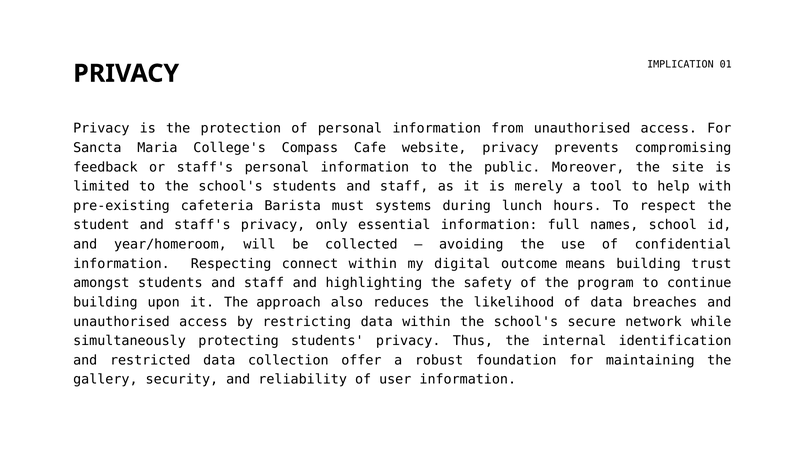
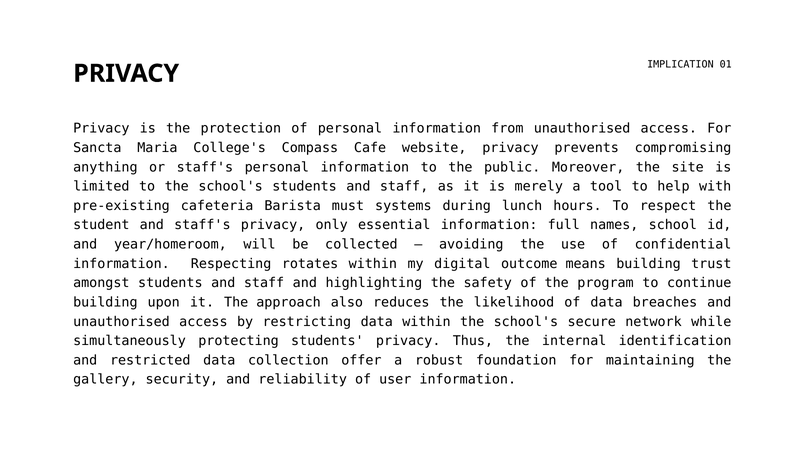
feedback: feedback -> anything (105, 167)
connect: connect -> rotates (310, 264)
